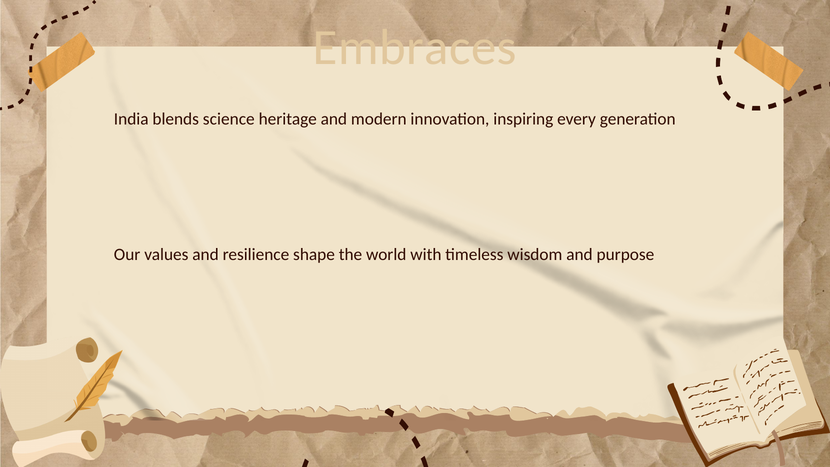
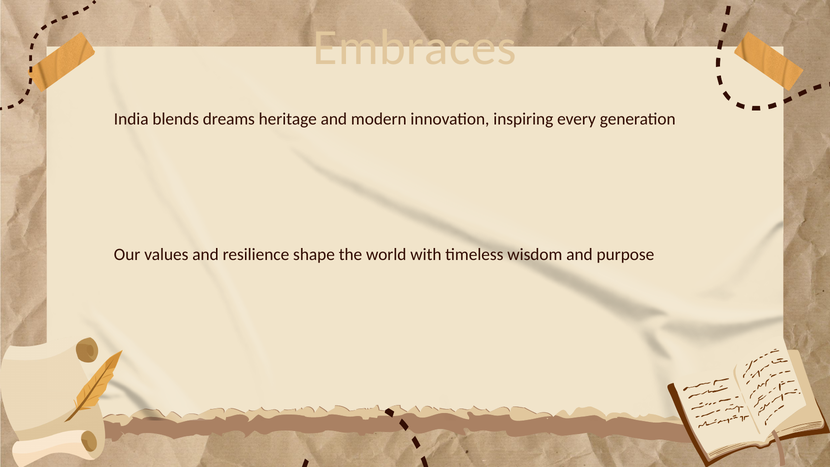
science: science -> dreams (229, 119)
